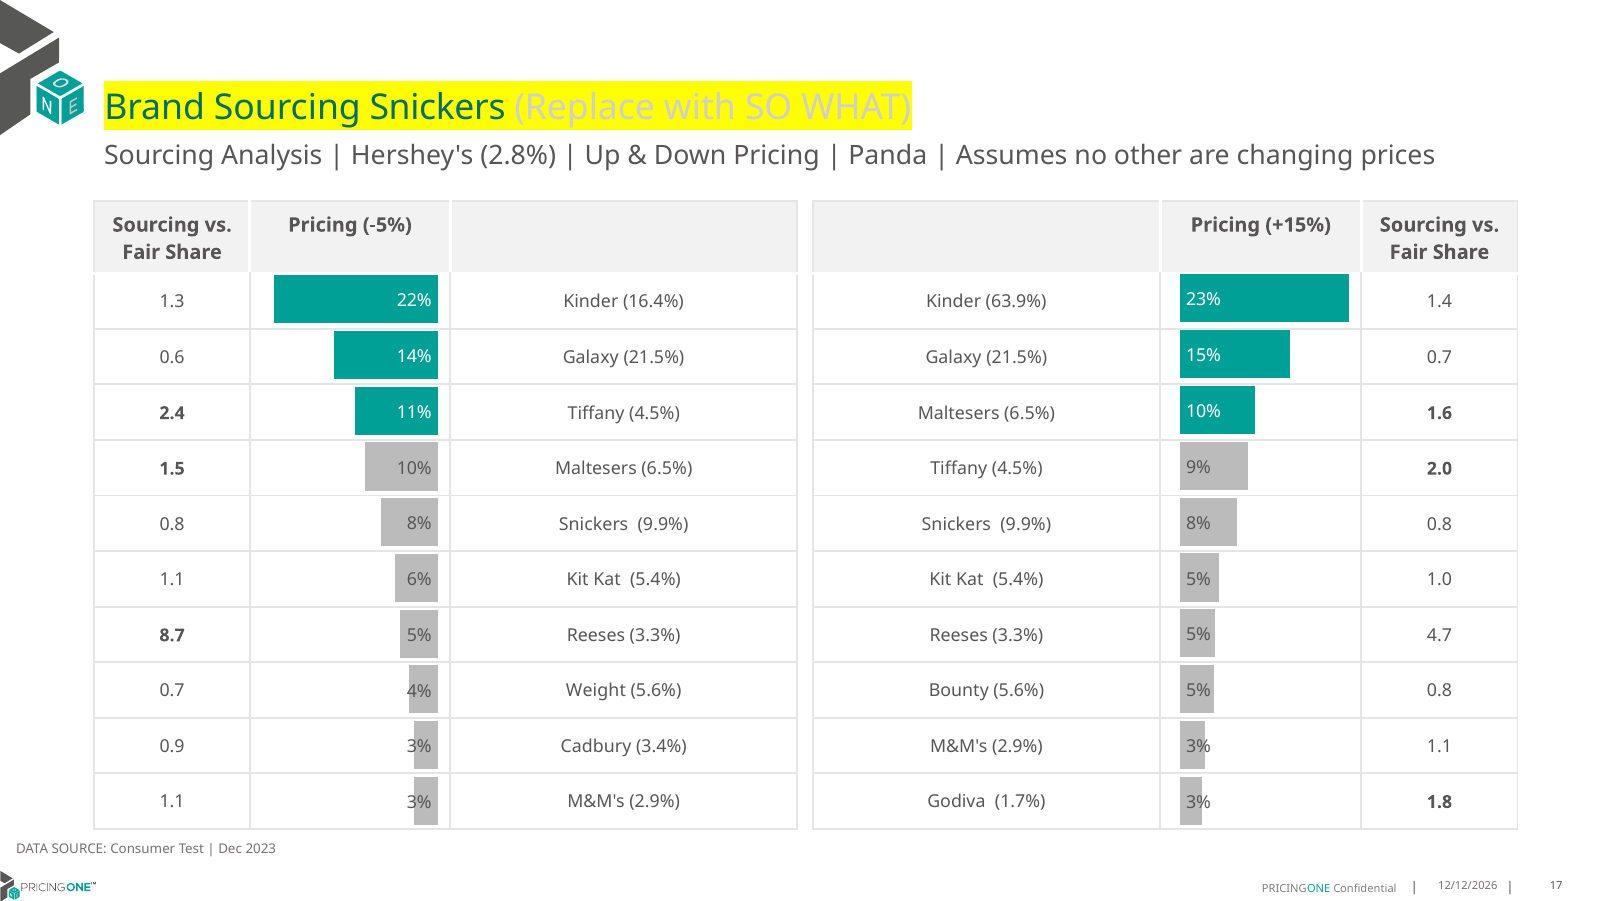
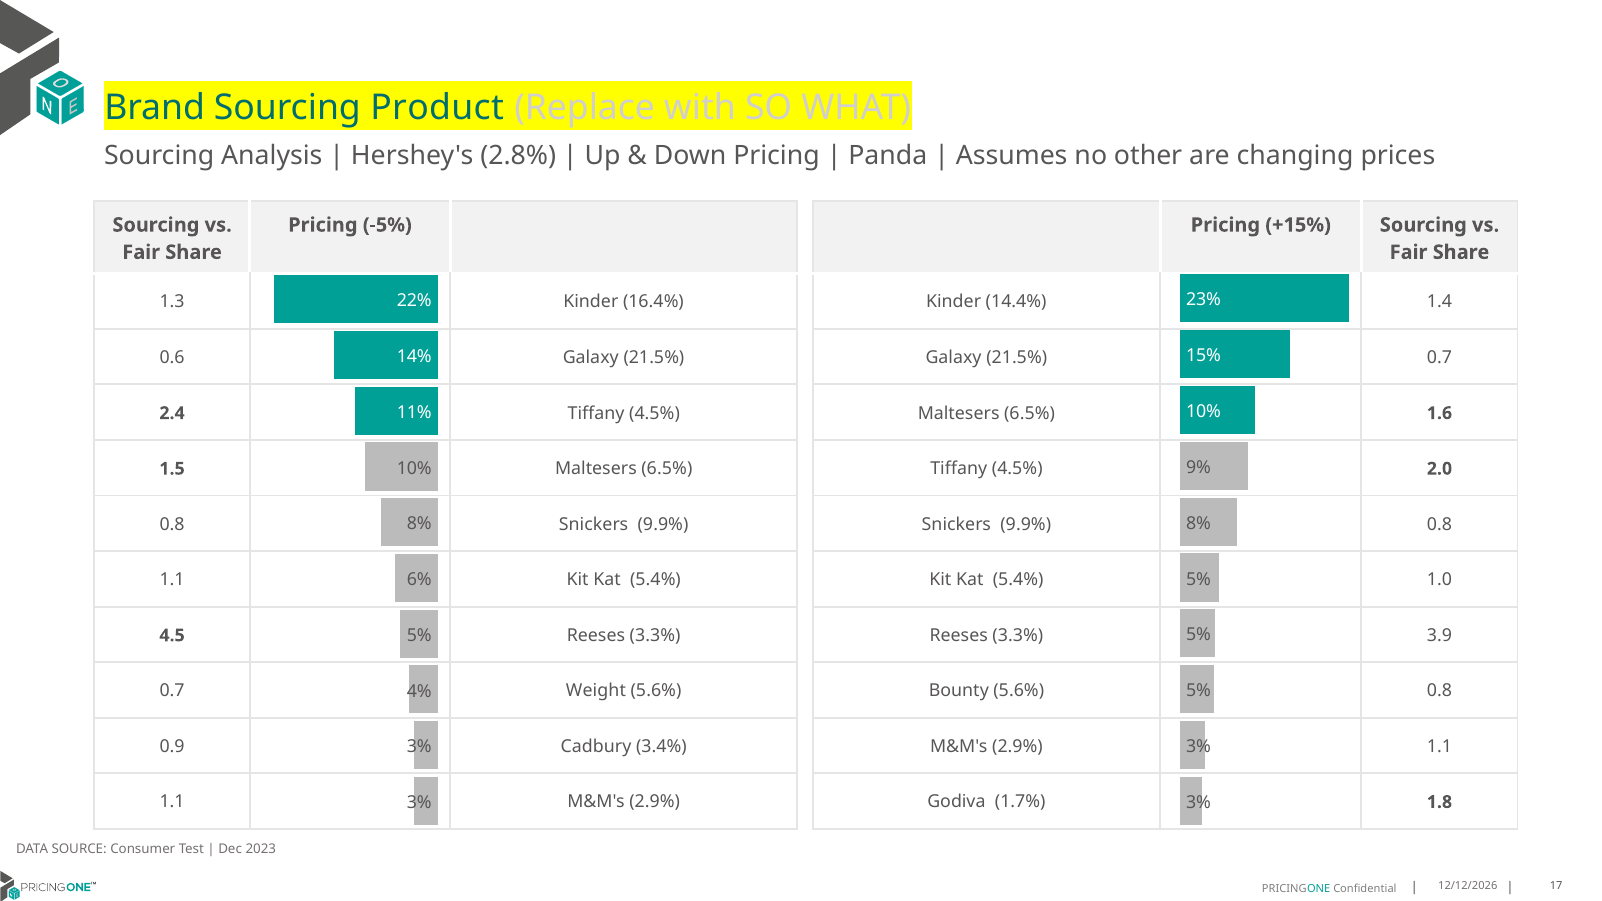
Sourcing Snickers: Snickers -> Product (437, 108)
63.9%: 63.9% -> 14.4% (1016, 302)
4.7: 4.7 -> 3.9 (1439, 635)
8.7: 8.7 -> 4.5 (172, 635)
